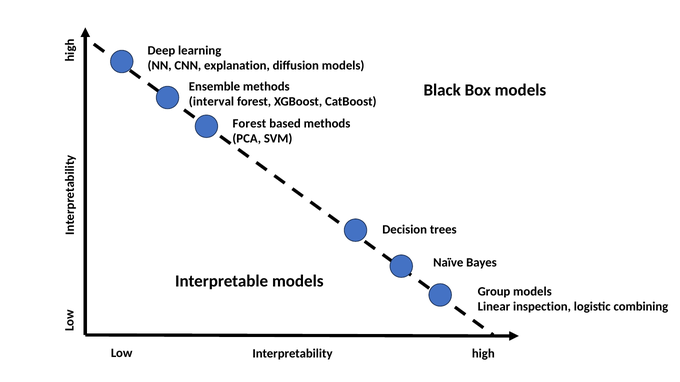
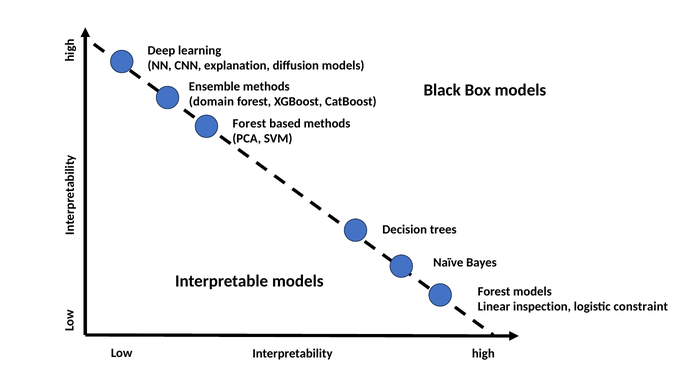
interval: interval -> domain (211, 102)
Group: Group -> Forest (494, 292)
combining: combining -> constraint (641, 307)
